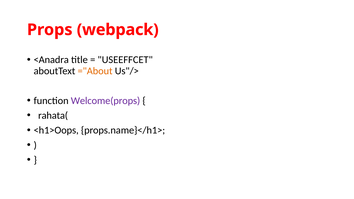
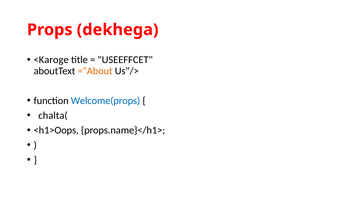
webpack: webpack -> dekhega (118, 30)
<Anadra: <Anadra -> <Karoge (51, 60)
Welcome(props colour: purple -> blue (106, 101)
rahata(: rahata( -> chalta( (53, 116)
